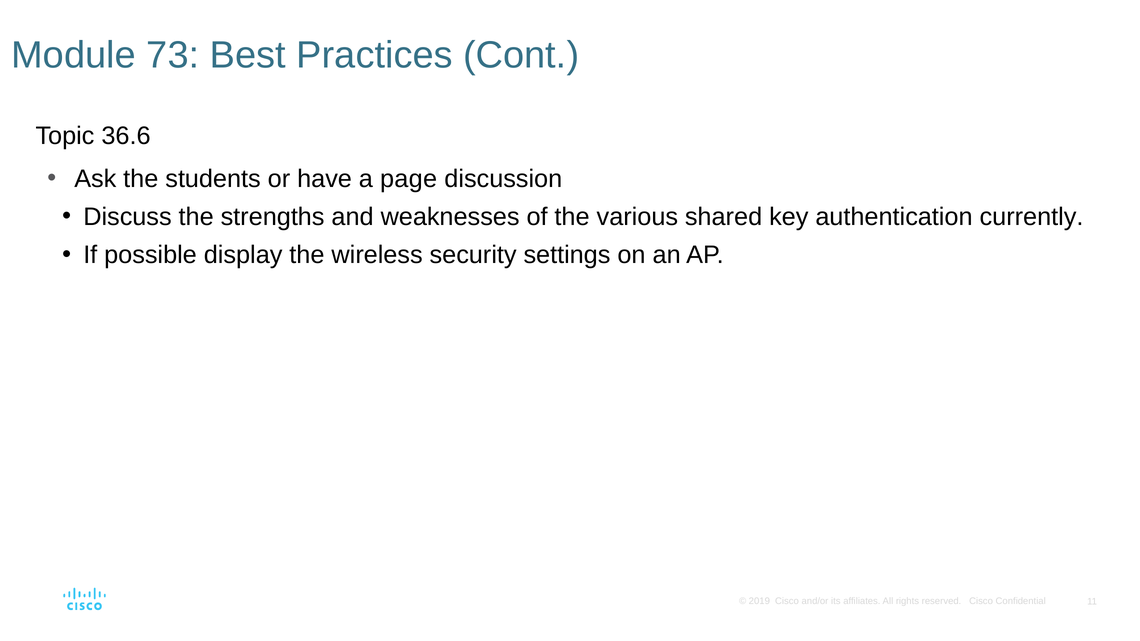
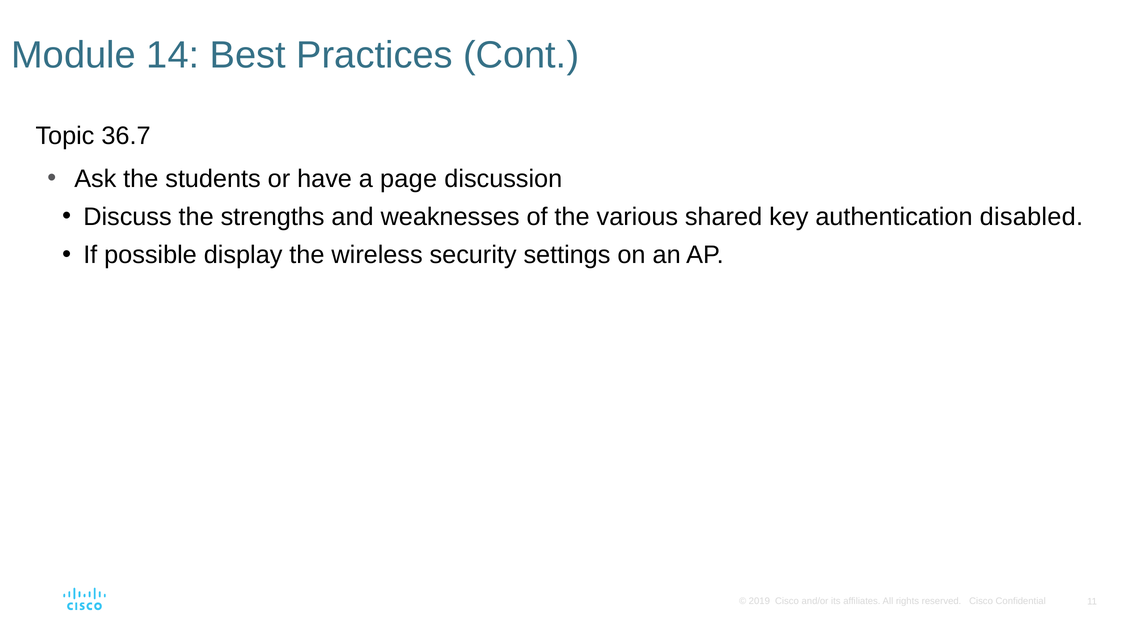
73: 73 -> 14 (173, 55)
36.6: 36.6 -> 36.7 (126, 136)
currently: currently -> disabled (1031, 217)
